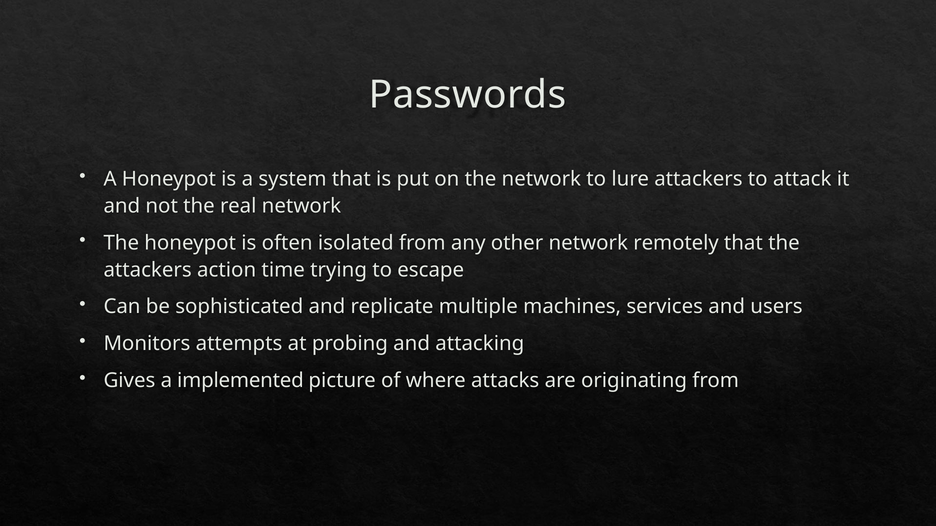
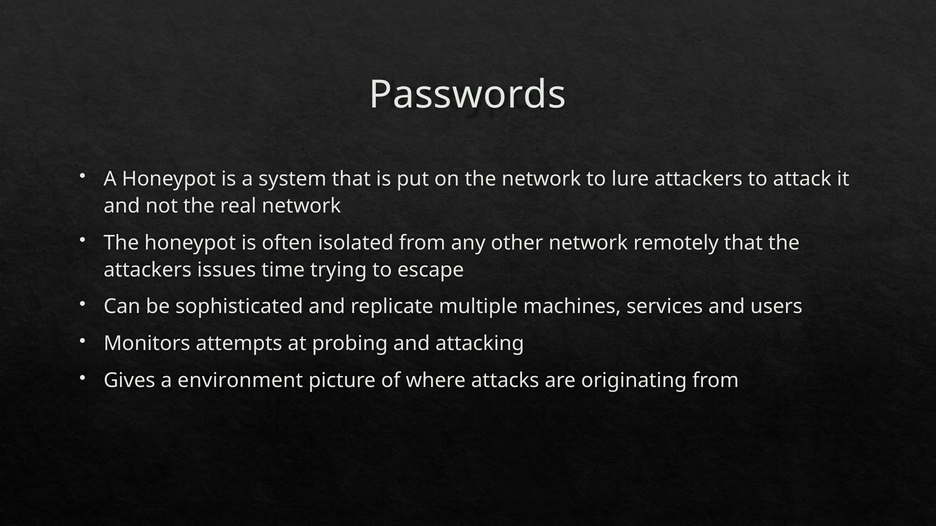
action: action -> issues (227, 270)
implemented: implemented -> environment (240, 381)
